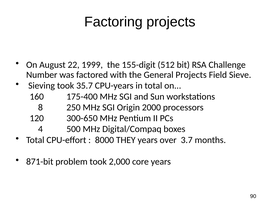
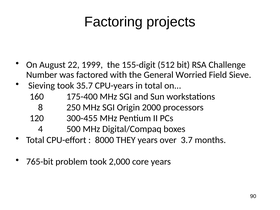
General Projects: Projects -> Worried (191, 75)
300-650: 300-650 -> 300-455 (82, 118)
871-bit: 871-bit -> 765-bit (40, 162)
